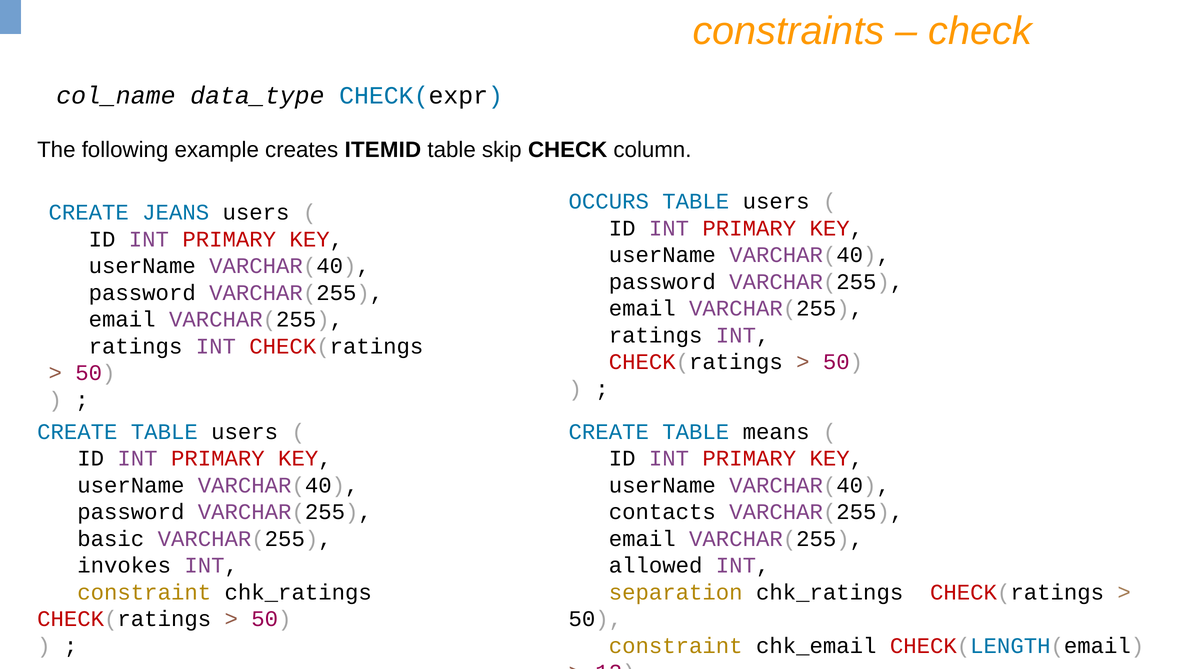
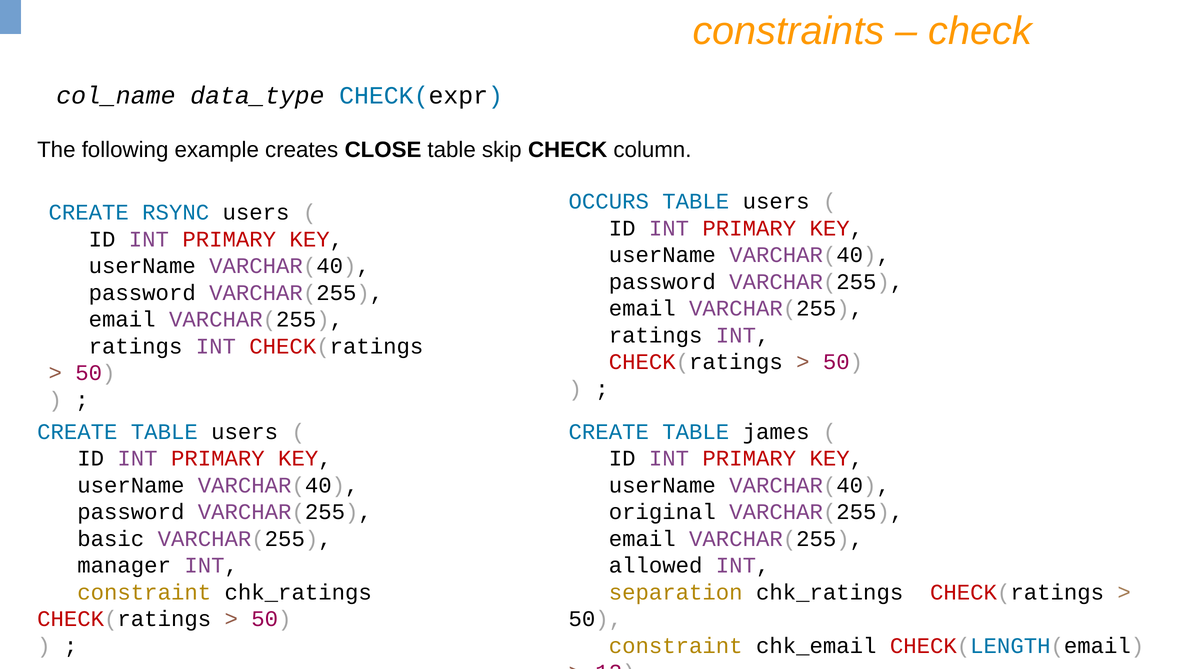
ITEMID: ITEMID -> CLOSE (383, 150)
JEANS: JEANS -> RSYNC (176, 213)
means: means -> james (776, 432)
contacts: contacts -> original (662, 512)
invokes: invokes -> manager (124, 566)
